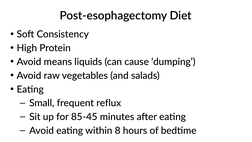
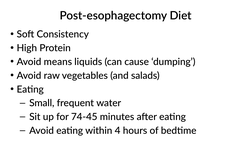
reflux: reflux -> water (109, 103)
85-45: 85-45 -> 74-45 (84, 117)
8: 8 -> 4 (118, 130)
